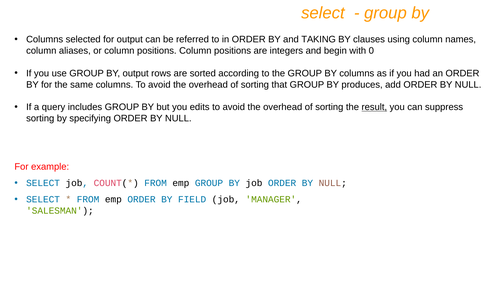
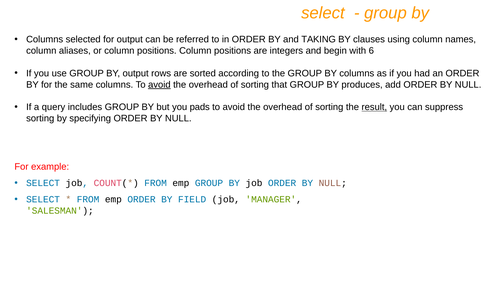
0: 0 -> 6 (371, 51)
avoid underline: none -> present (159, 84)
edits: edits -> pads (200, 107)
